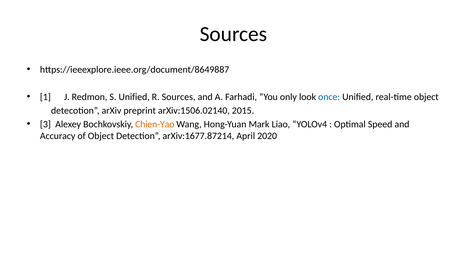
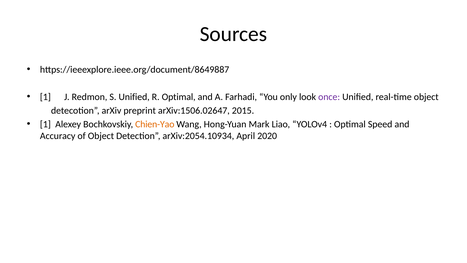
R Sources: Sources -> Optimal (179, 97)
once colour: blue -> purple (329, 97)
arXiv:1506.02140: arXiv:1506.02140 -> arXiv:1506.02647 (194, 110)
3: 3 -> 1 (45, 124)
arXiv:1677.87214: arXiv:1677.87214 -> arXiv:2054.10934 (198, 136)
